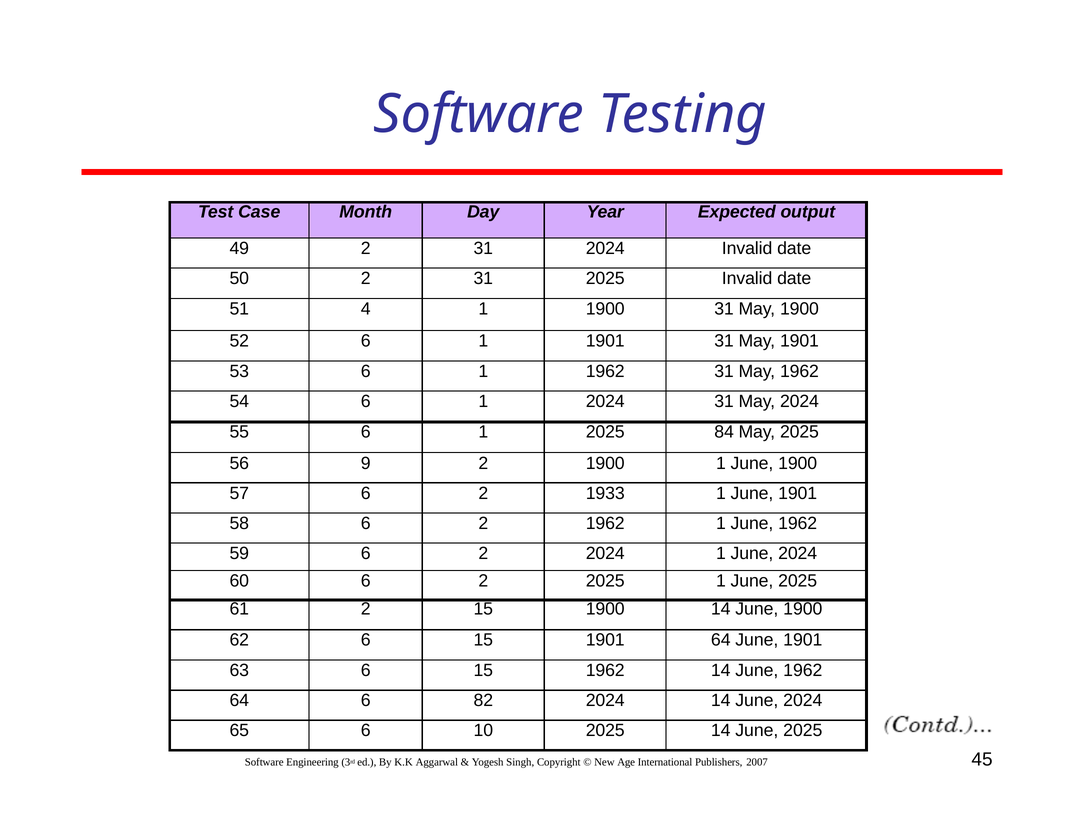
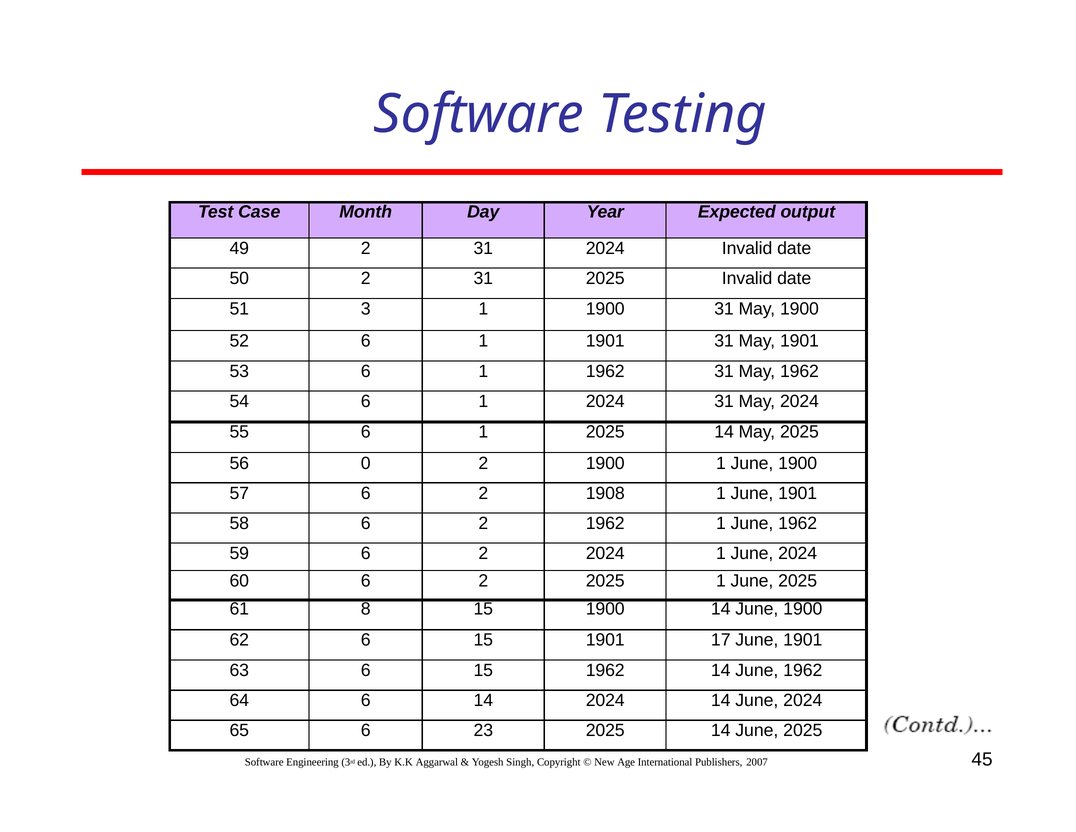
4: 4 -> 3 (366, 309)
1 2025 84: 84 -> 14 (724, 432)
9: 9 -> 0 (366, 463)
1933: 1933 -> 1908 (605, 493)
61 2: 2 -> 8 (366, 609)
1901 64: 64 -> 17 (721, 640)
6 82: 82 -> 14 (483, 700)
10: 10 -> 23 (483, 730)
